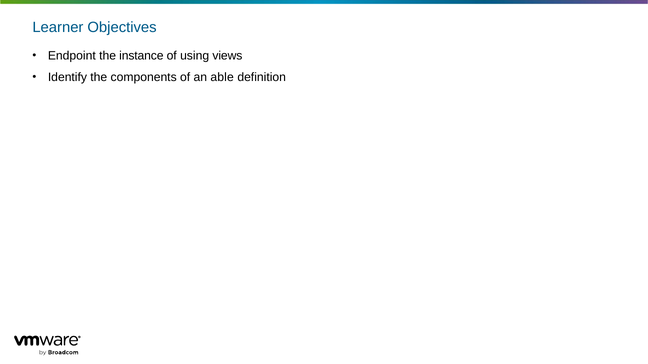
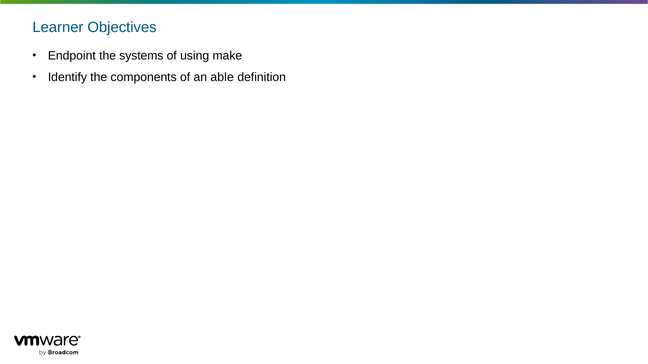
instance: instance -> systems (141, 56)
views: views -> make (227, 56)
